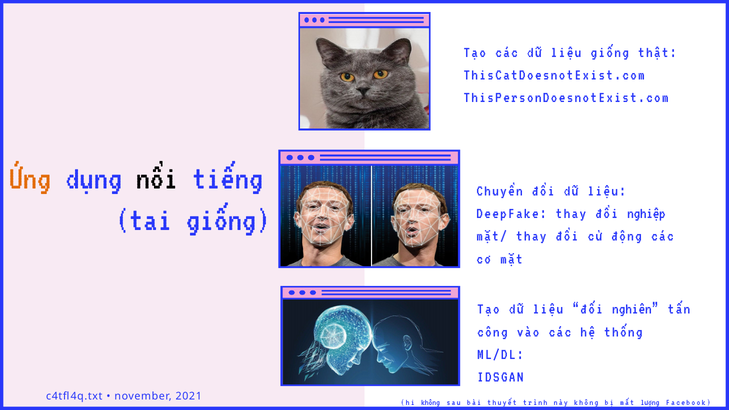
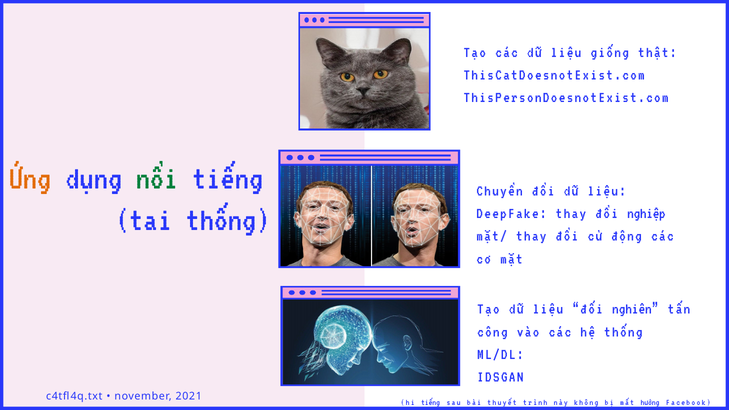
nổi colour: black -> green (157, 178)
tai giống: giống -> thống (228, 219)
hi không: không -> tiếng (431, 402)
lượng: lượng -> hướng (650, 402)
